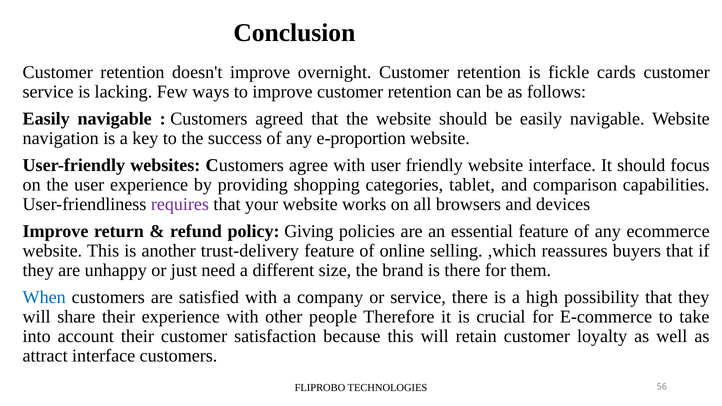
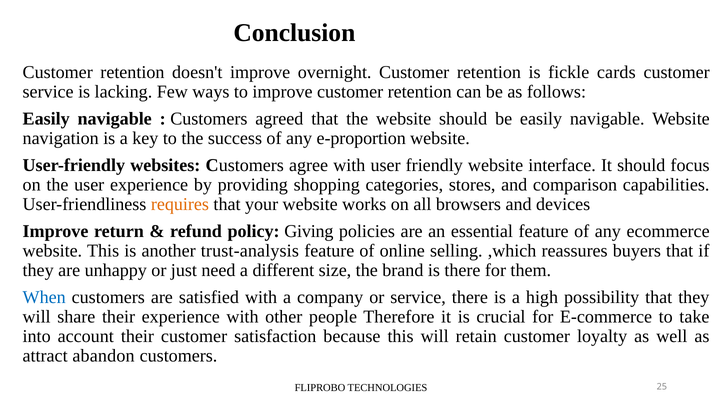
tablet: tablet -> stores (472, 185)
requires colour: purple -> orange (180, 204)
trust-delivery: trust-delivery -> trust-analysis (250, 251)
attract interface: interface -> abandon (104, 356)
56: 56 -> 25 (662, 387)
